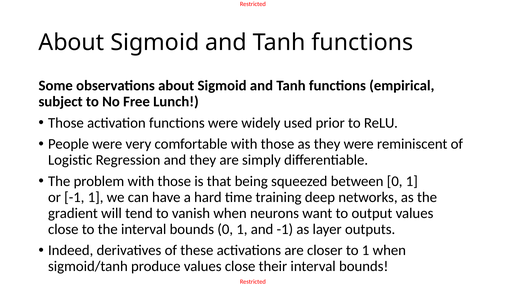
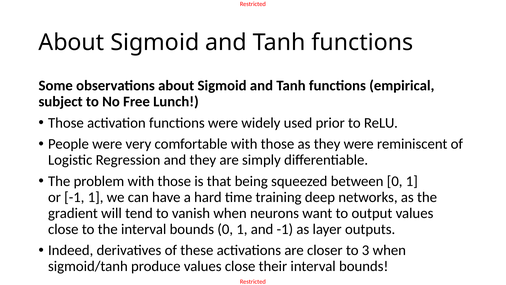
to 1: 1 -> 3 (366, 250)
